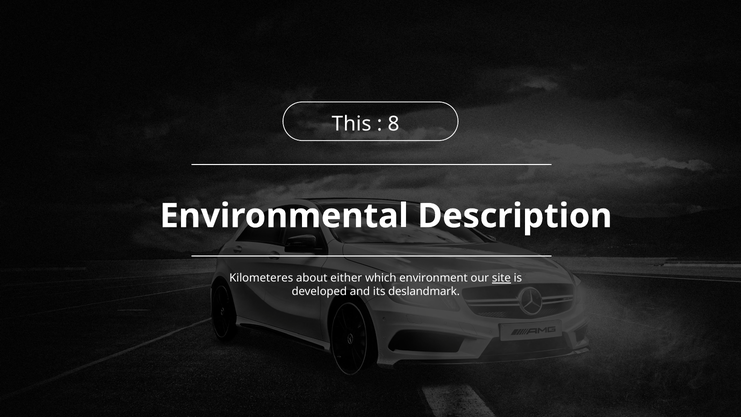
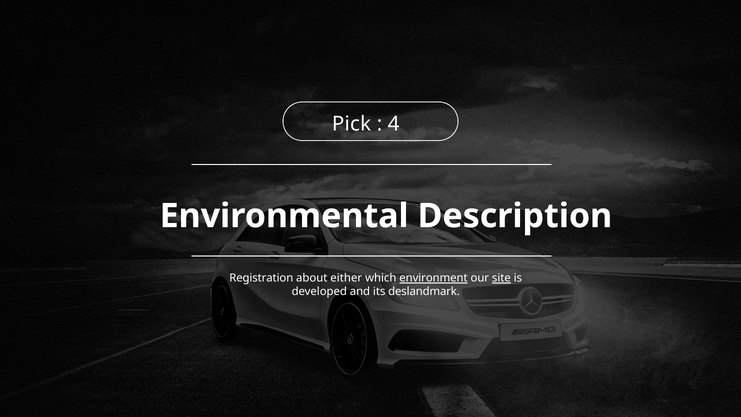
This: This -> Pick (352, 124)
8: 8 -> 4 (394, 124)
Kilometeres: Kilometeres -> Registration (261, 278)
environment underline: none -> present (433, 278)
